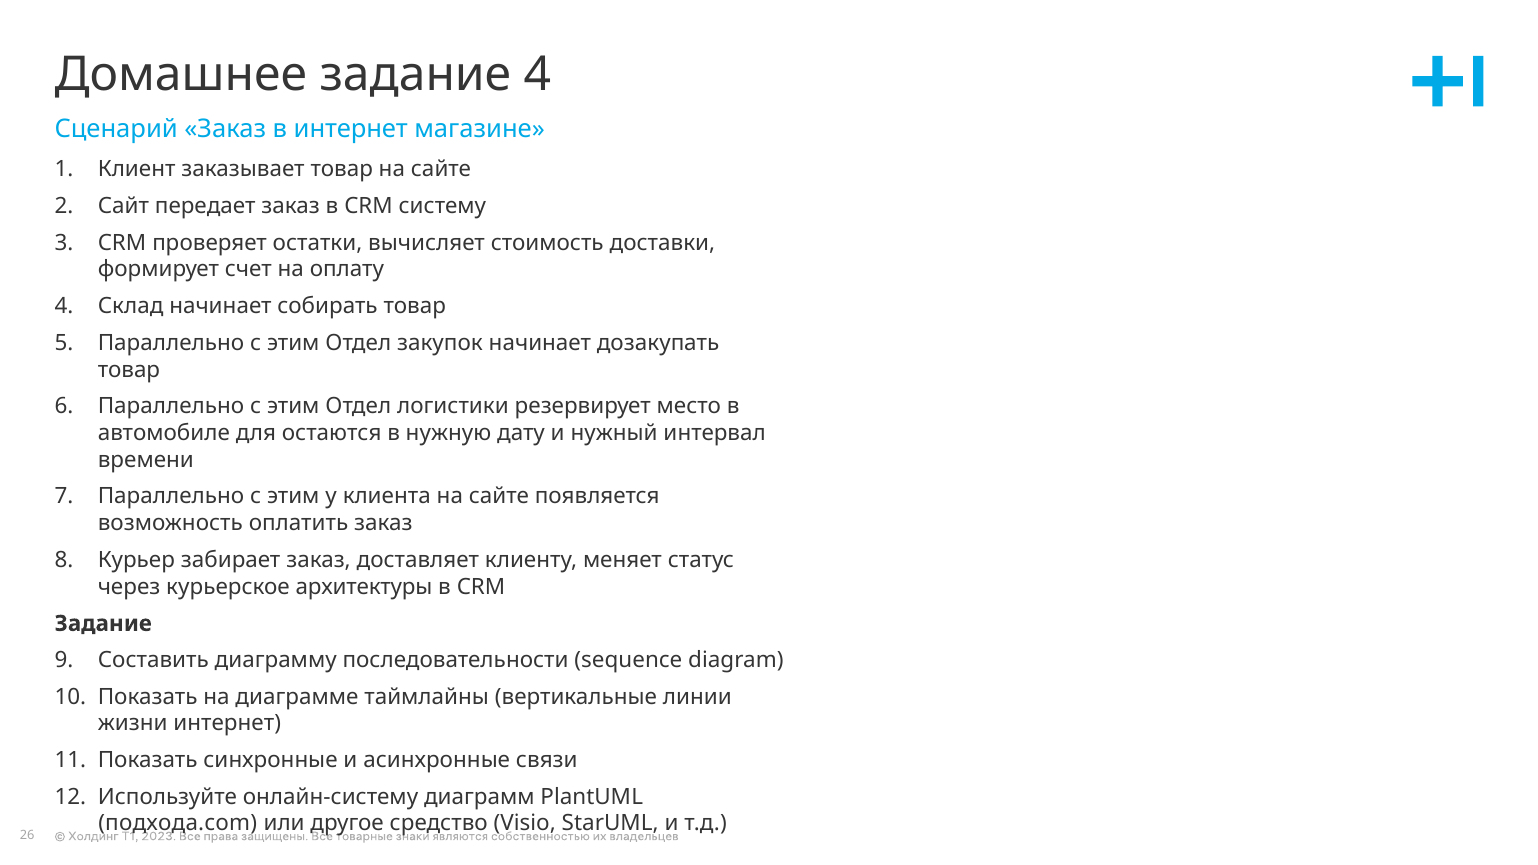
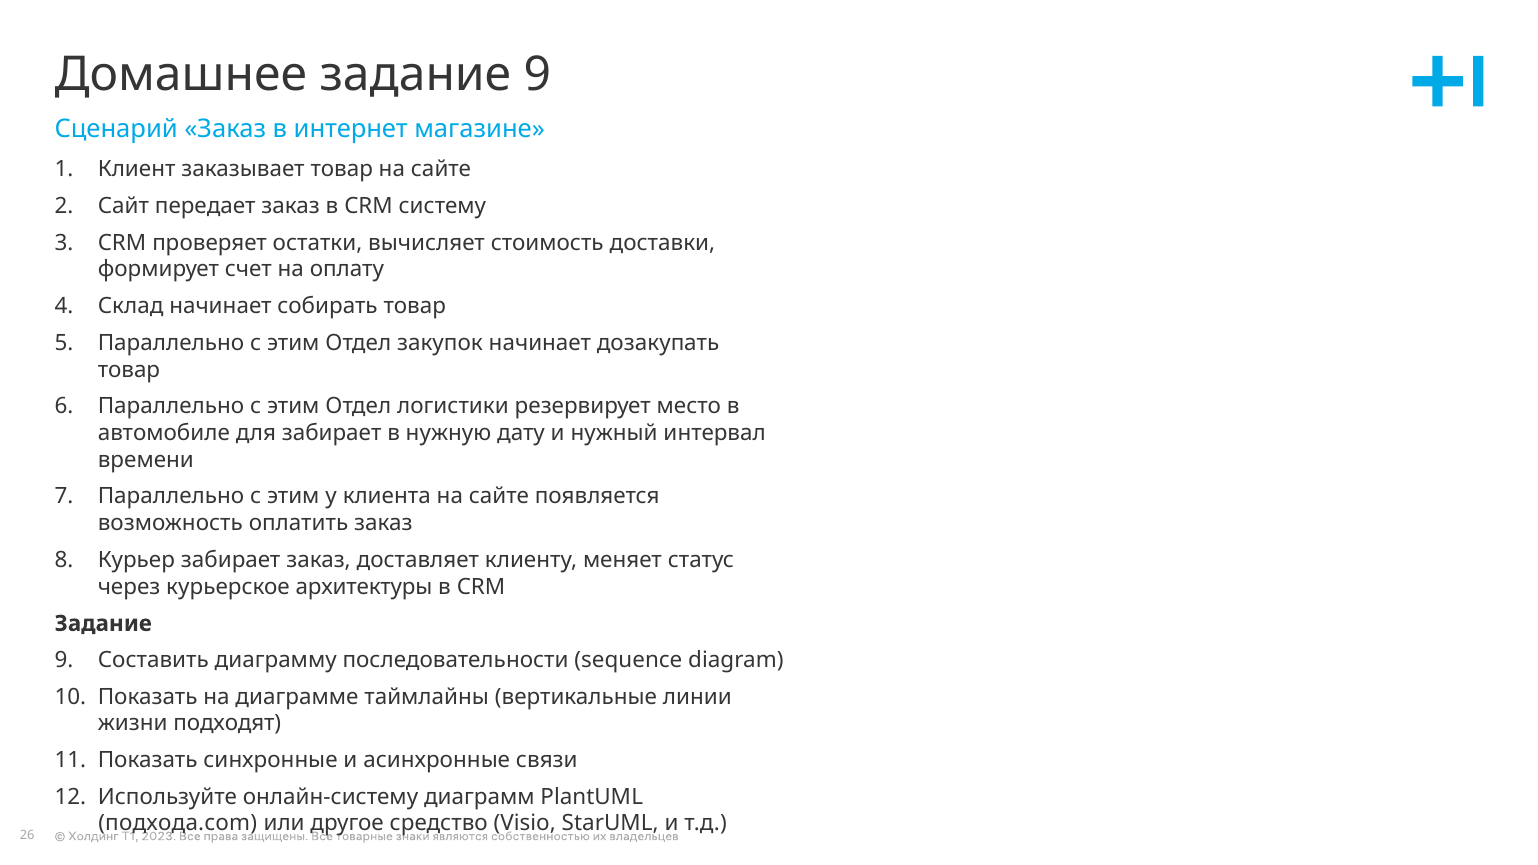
Домашнее задание 4: 4 -> 9 (537, 74)
для остаются: остаются -> забирает (332, 433)
жизни интернет: интернет -> подходят (227, 724)
